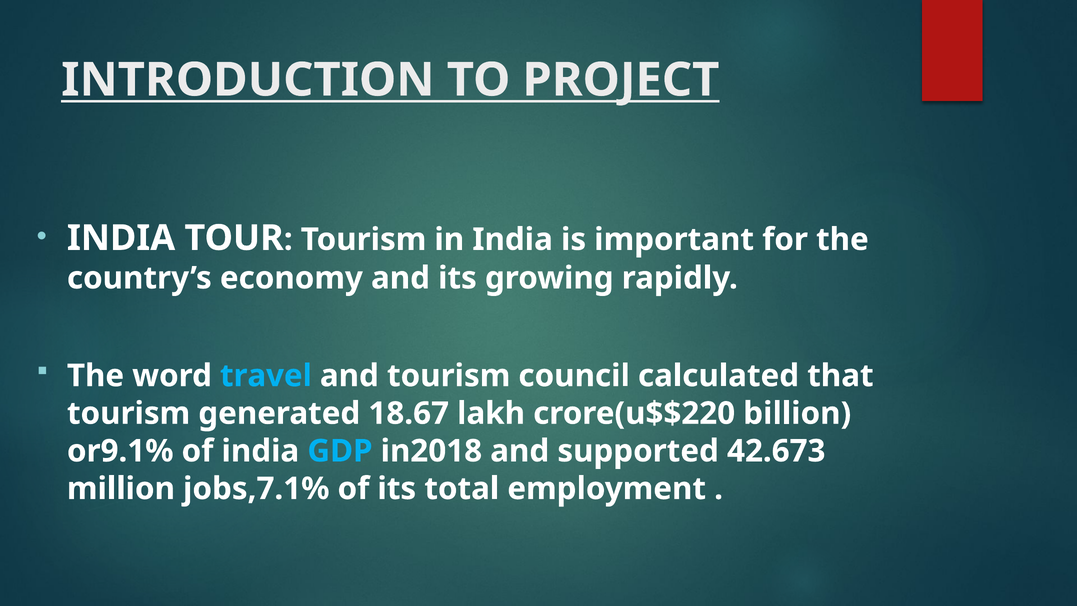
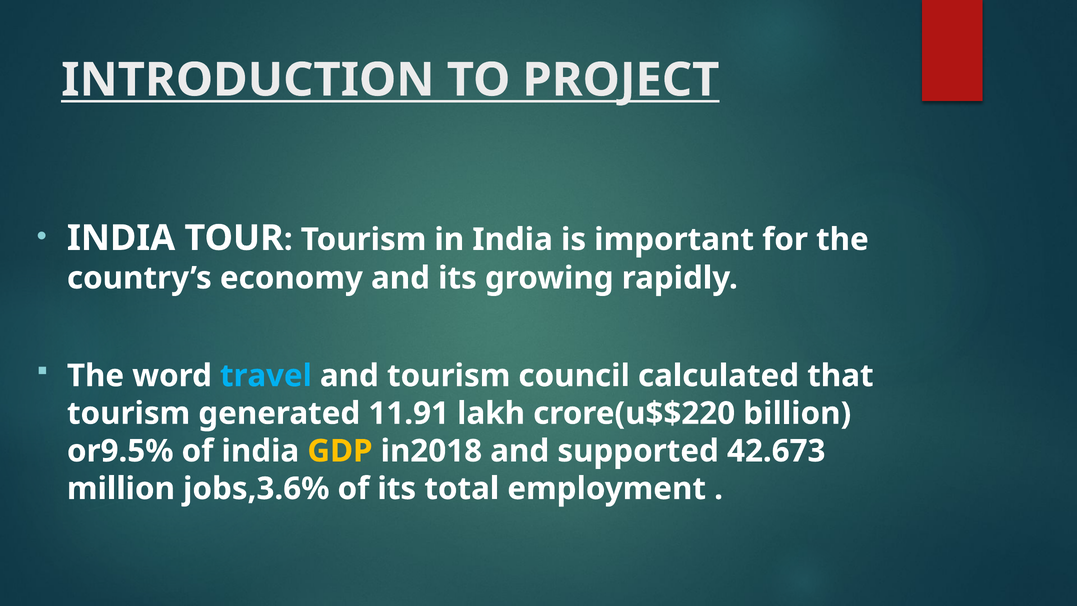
18.67: 18.67 -> 11.91 (409, 413)
or9.1%: or9.1% -> or9.5% (120, 451)
GDP colour: light blue -> yellow (340, 451)
jobs,7.1%: jobs,7.1% -> jobs,3.6% (256, 489)
